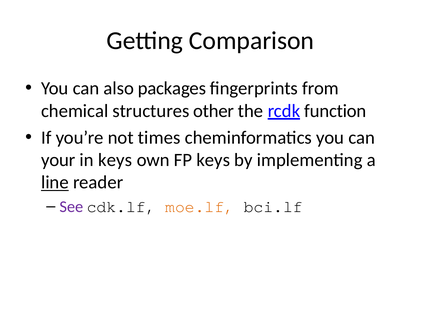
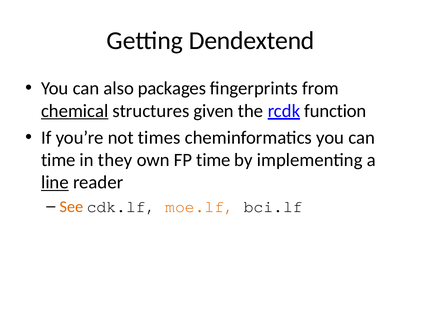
Comparison: Comparison -> Dendextend (252, 41)
chemical underline: none -> present (75, 111)
other: other -> given (214, 111)
your: your -> time (58, 160)
in keys: keys -> they (115, 160)
FP keys: keys -> time (213, 160)
See colour: purple -> orange (71, 206)
